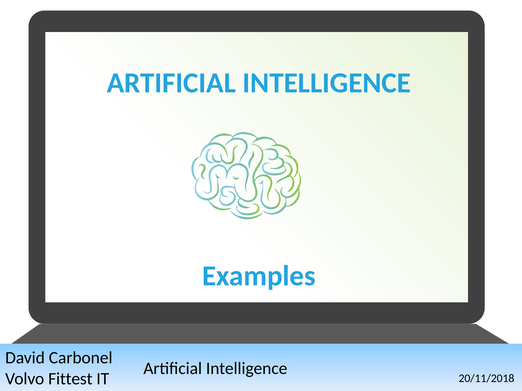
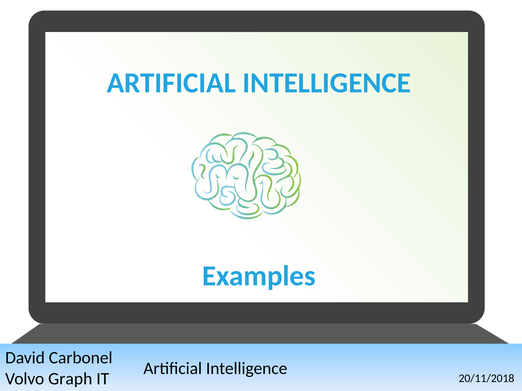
Fittest: Fittest -> Graph (70, 379)
